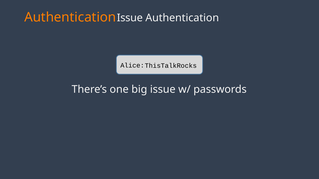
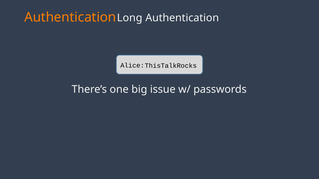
Issue: Issue -> Long (130, 18)
